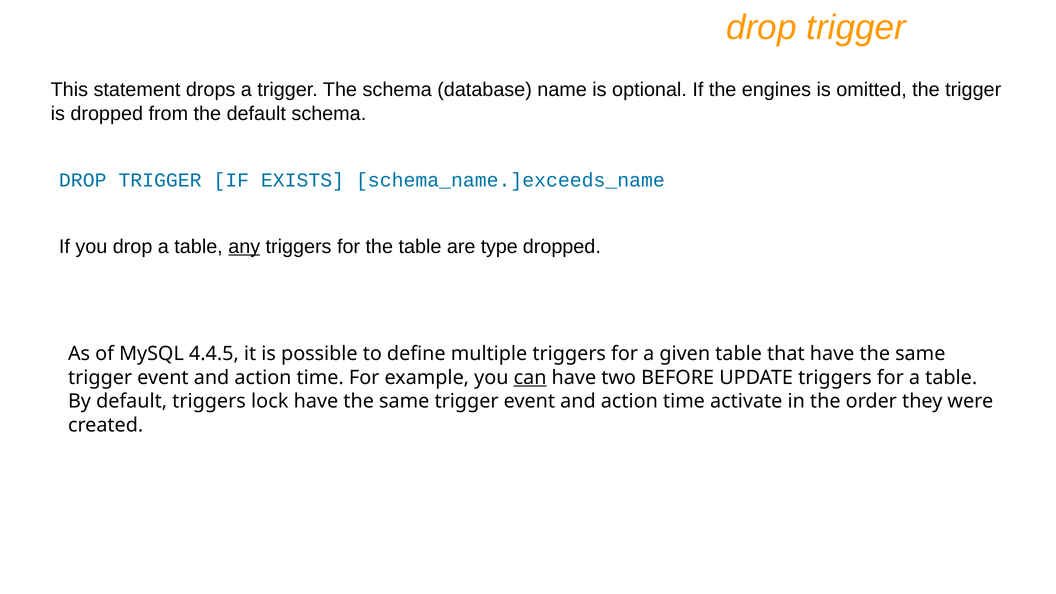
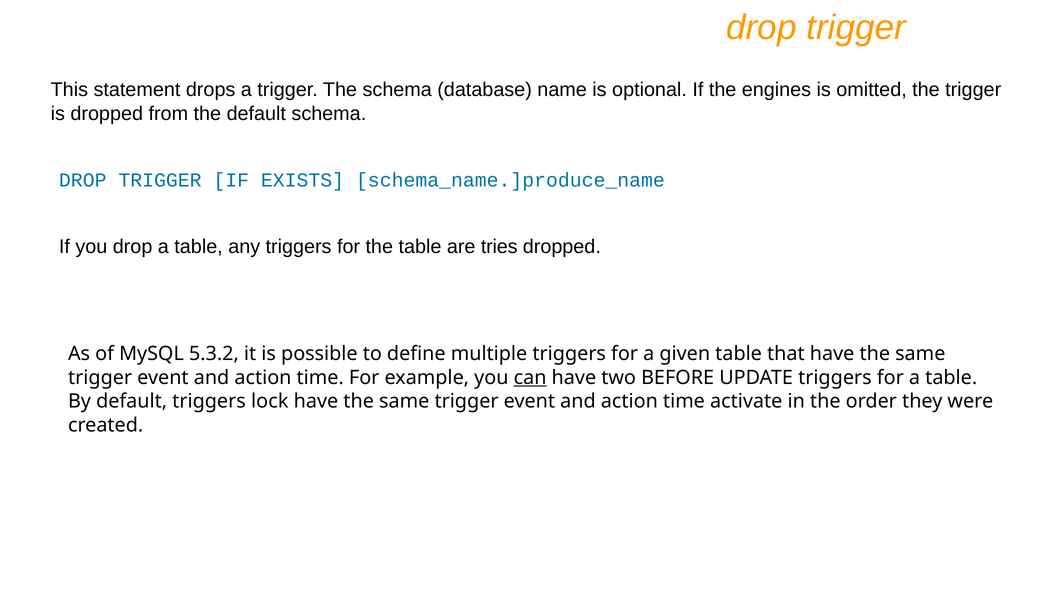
schema_name.]exceeds_name: schema_name.]exceeds_name -> schema_name.]produce_name (510, 180)
any underline: present -> none (244, 246)
type: type -> tries (499, 246)
4.4.5: 4.4.5 -> 5.3.2 (214, 354)
